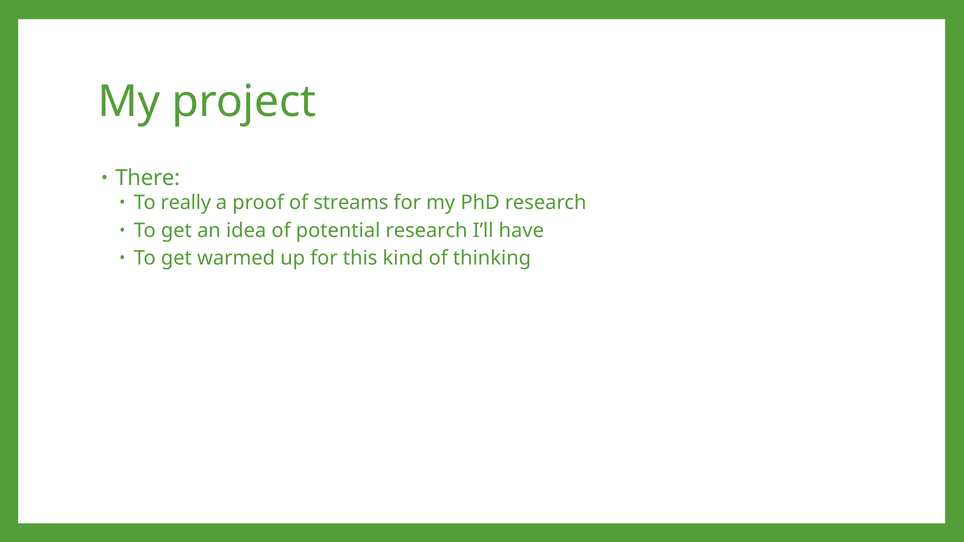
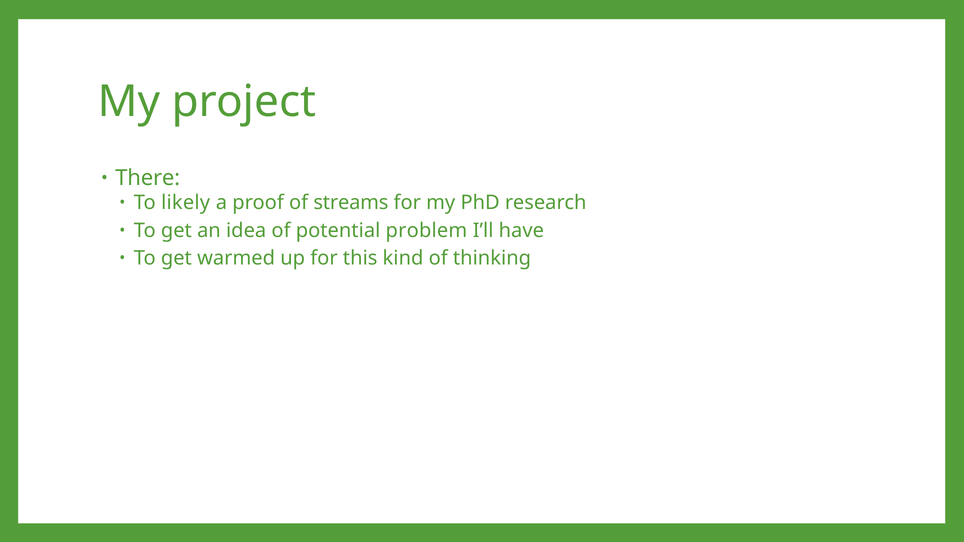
really: really -> likely (186, 203)
potential research: research -> problem (426, 231)
